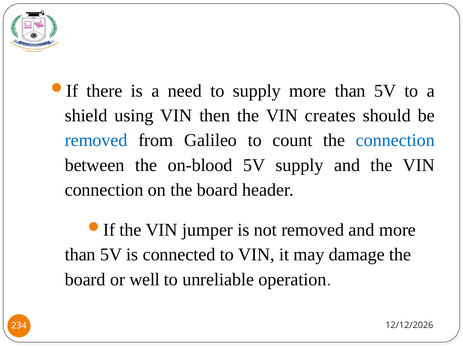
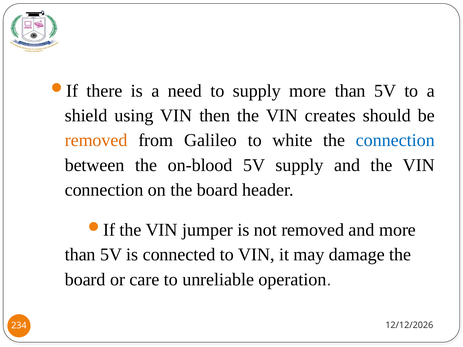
removed colour: blue -> orange (96, 140)
count: count -> white (293, 140)
well: well -> care (145, 280)
